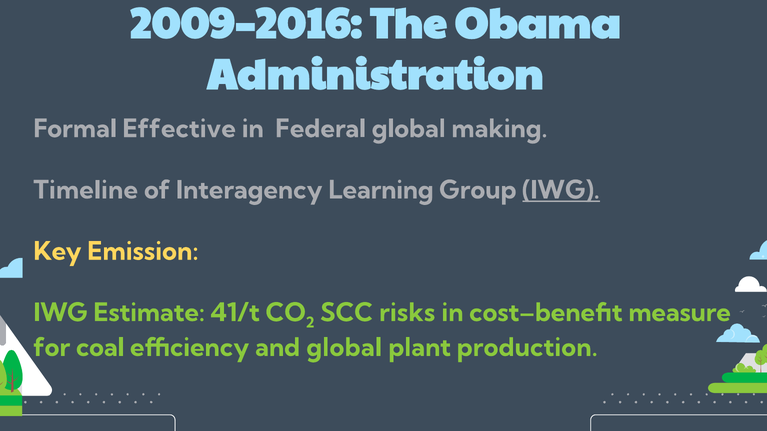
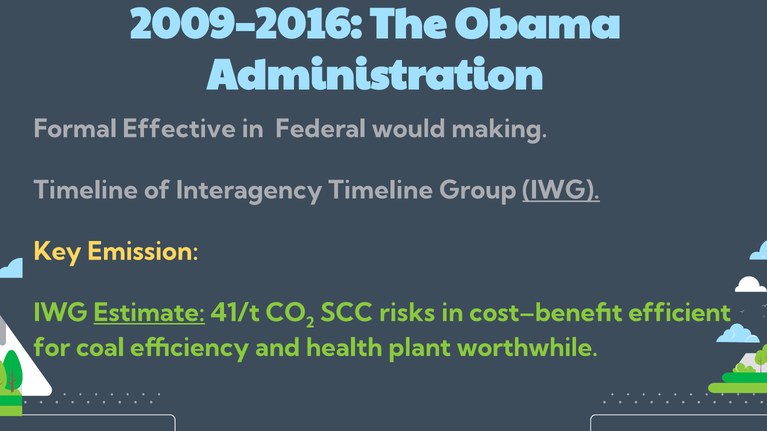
Federal global: global -> would (409, 129)
Interagency Learning: Learning -> Timeline (381, 190)
Estimate underline: none -> present (149, 313)
measure: measure -> efficient (680, 313)
and global: global -> health (344, 348)
production: production -> worthwhile (527, 348)
